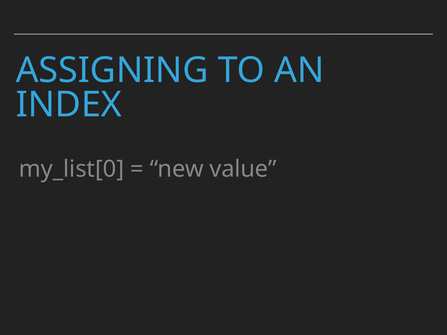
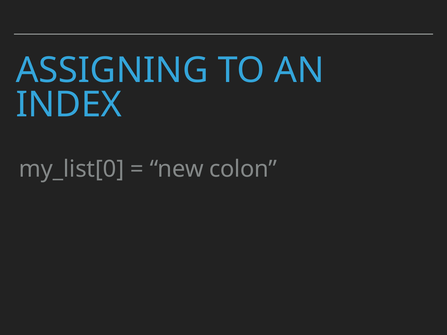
value: value -> colon (243, 169)
